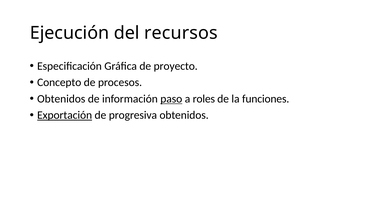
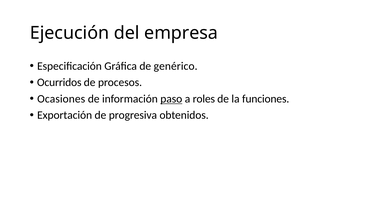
recursos: recursos -> empresa (181, 33)
proyecto: proyecto -> genérico (176, 66)
Concepto: Concepto -> Ocurridos (59, 82)
Obtenidos: Obtenidos -> Ocasiones (61, 99)
Exportación underline: present -> none (65, 115)
